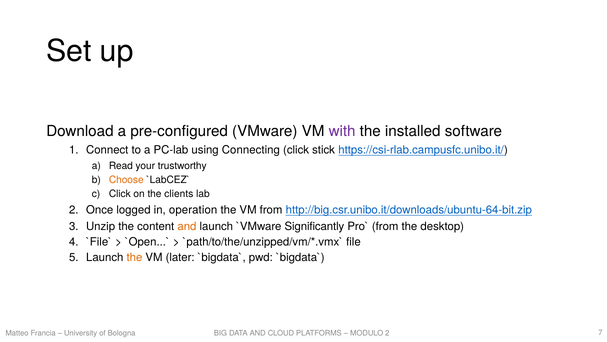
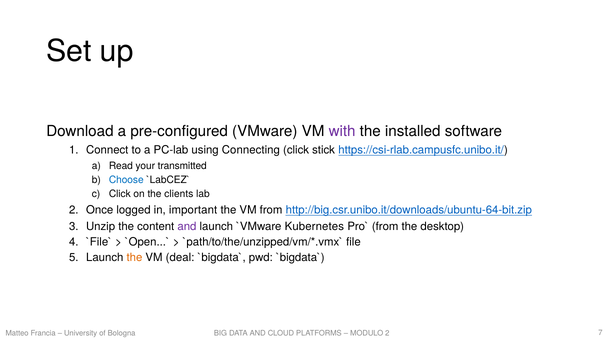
trustworthy: trustworthy -> transmitted (182, 165)
Choose colour: orange -> blue (126, 179)
operation: operation -> important (193, 210)
and colour: orange -> purple (187, 226)
Significantly: Significantly -> Kubernetes (314, 226)
later: later -> deal (180, 257)
